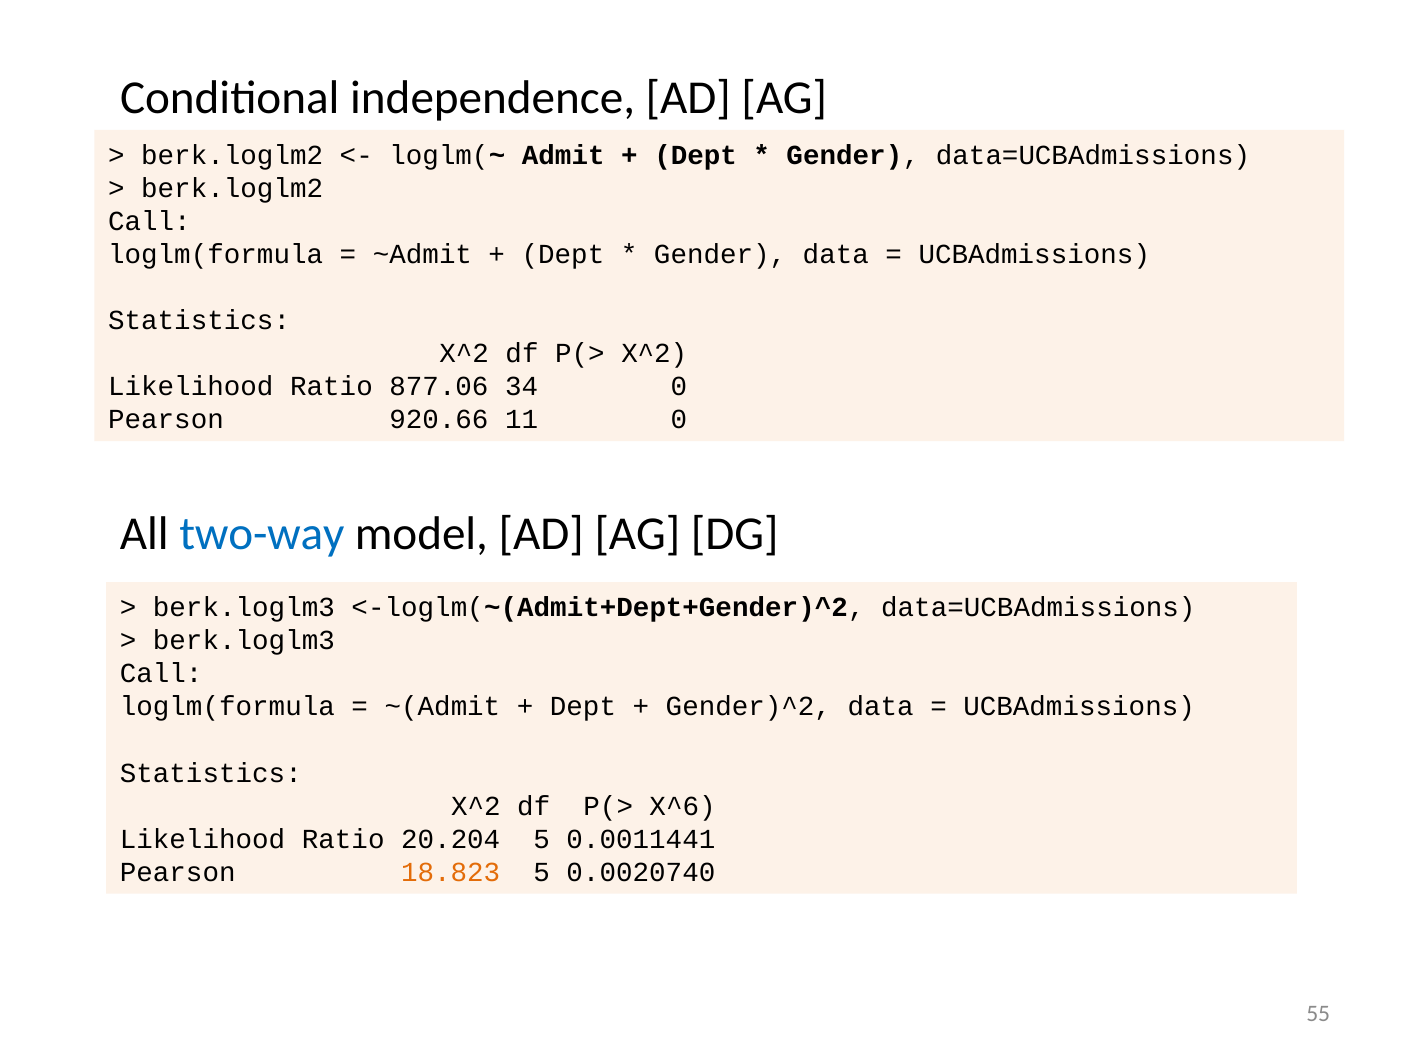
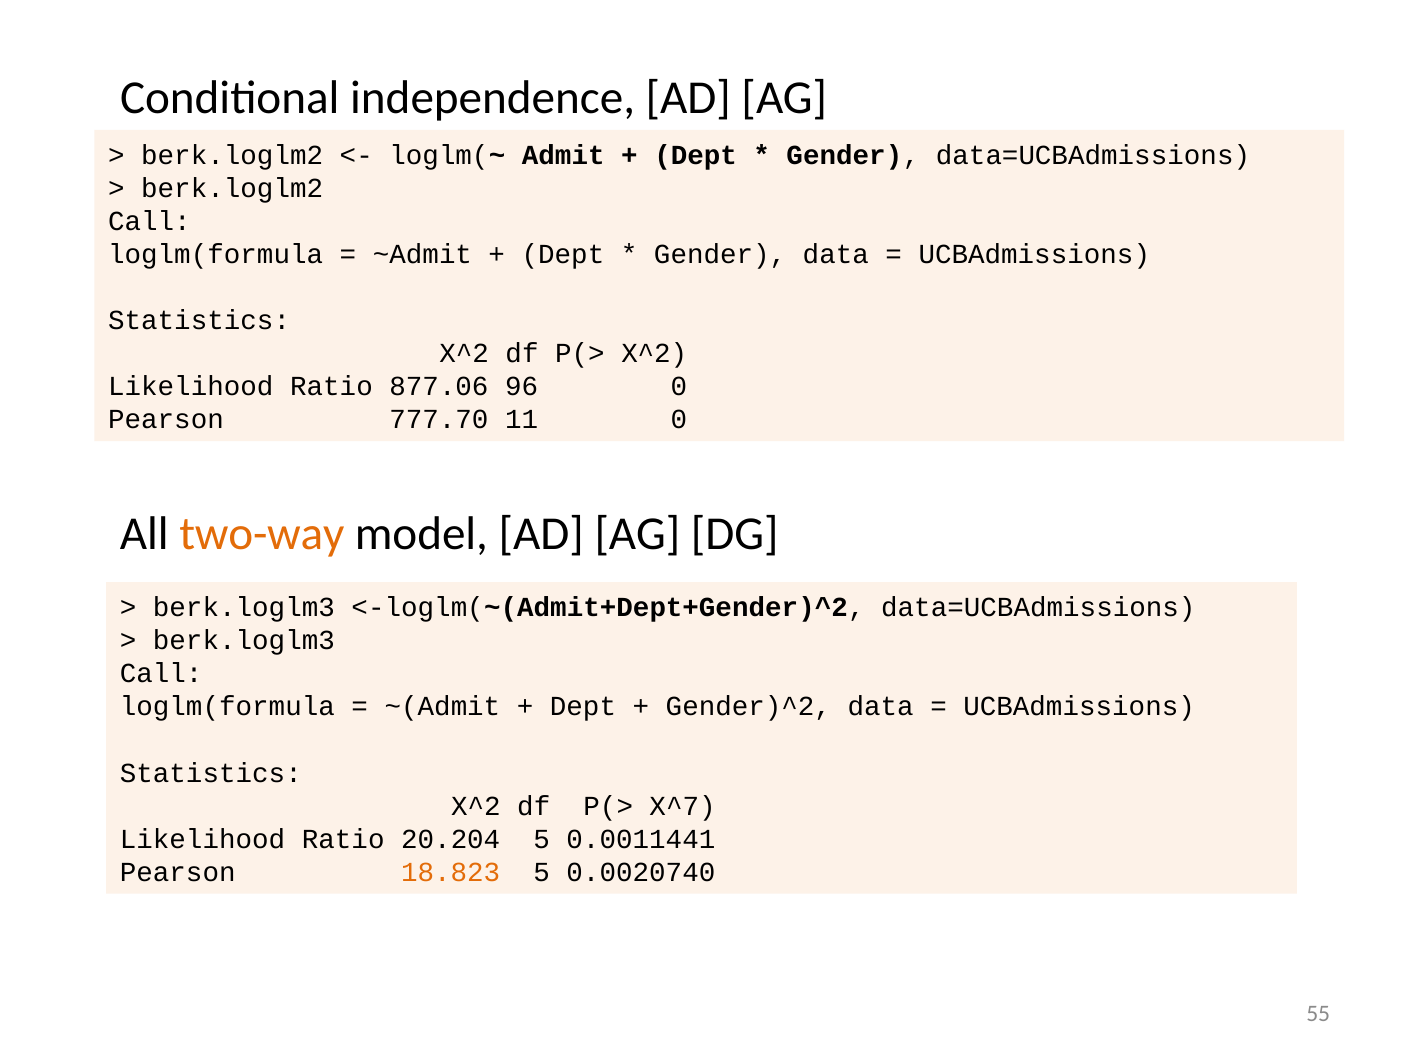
34: 34 -> 96 (522, 386)
920.66: 920.66 -> 777.70 (439, 419)
two-way colour: blue -> orange (262, 533)
X^6: X^6 -> X^7 (683, 805)
